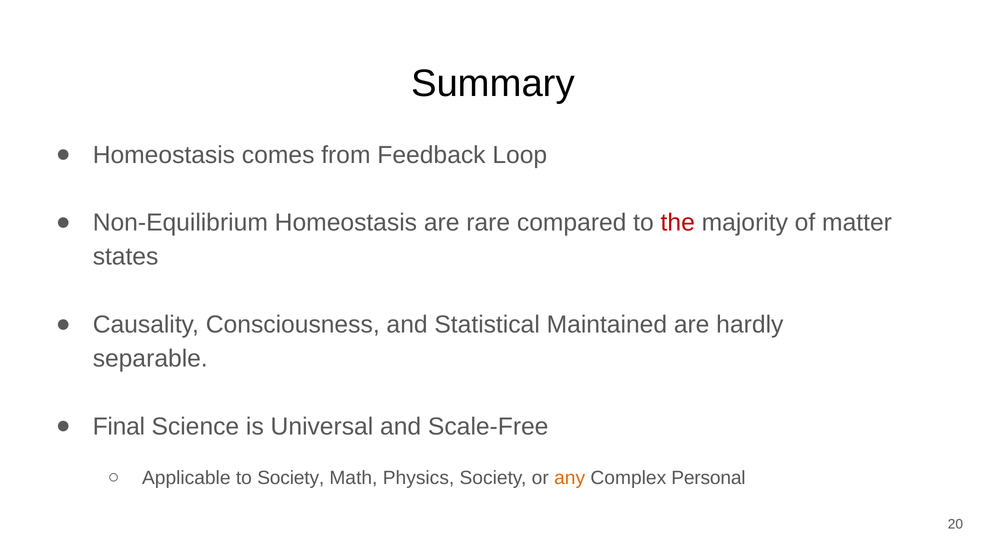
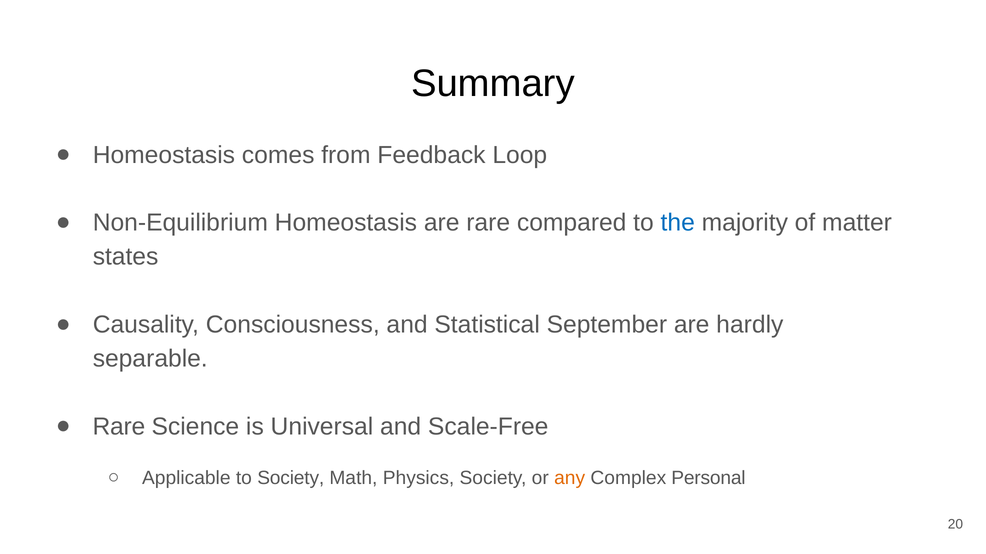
the colour: red -> blue (678, 223)
Maintained: Maintained -> September (607, 325)
Final: Final -> Rare (119, 427)
